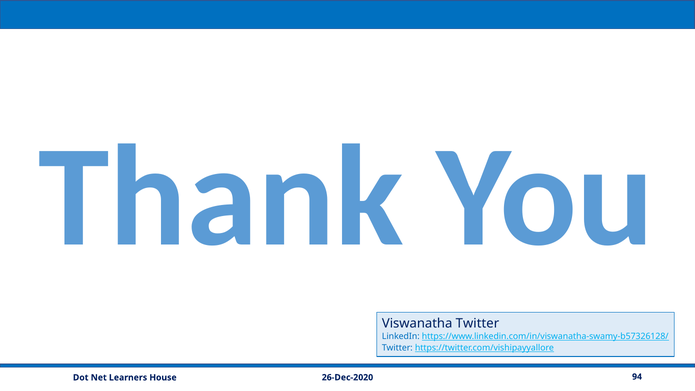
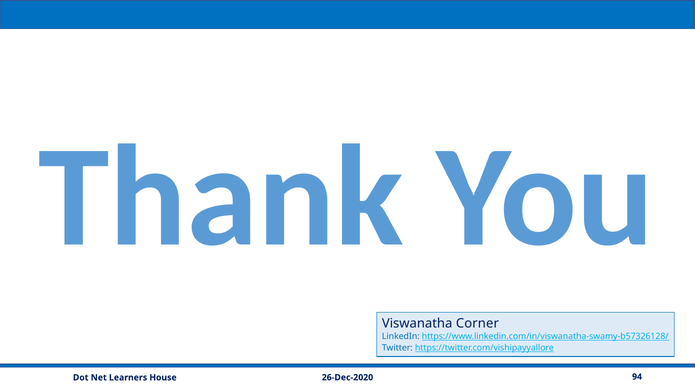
Viswanatha Twitter: Twitter -> Corner (477, 323)
